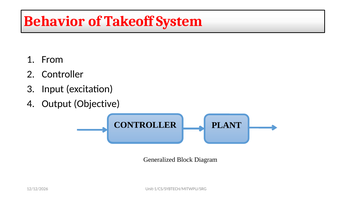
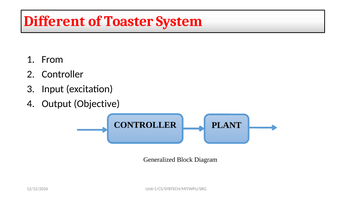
Behavior: Behavior -> Different (54, 21)
Takeoff: Takeoff -> Toaster (129, 21)
